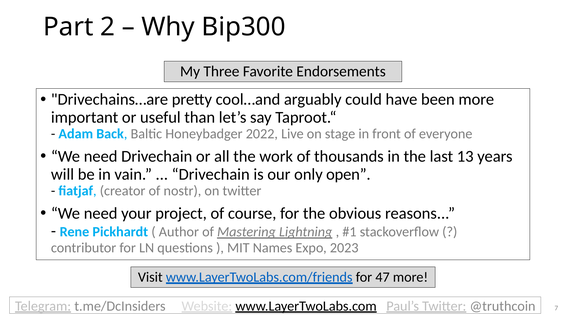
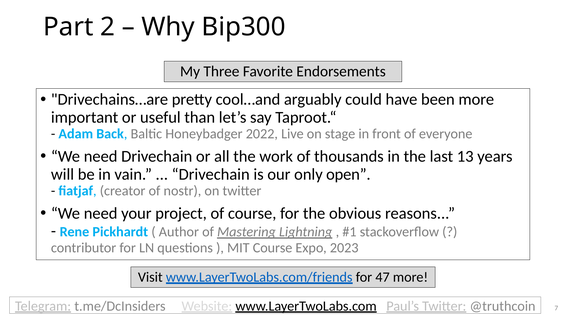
MIT Names: Names -> Course (273, 247)
